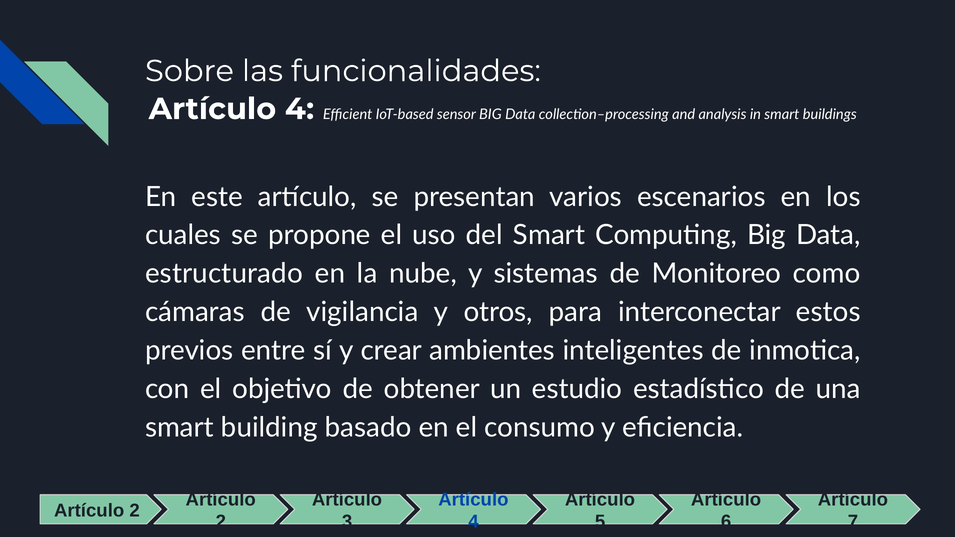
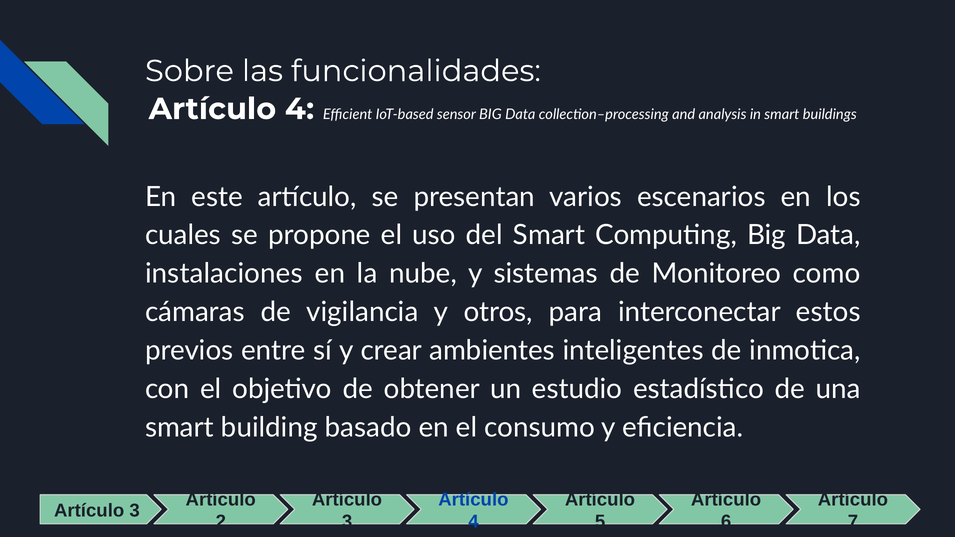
estructurado: estructurado -> instalaciones (224, 274)
2: 2 -> 3 (135, 511)
